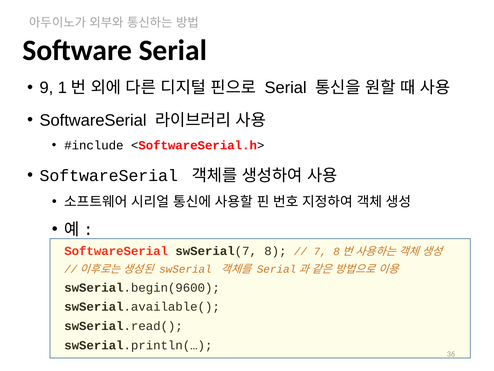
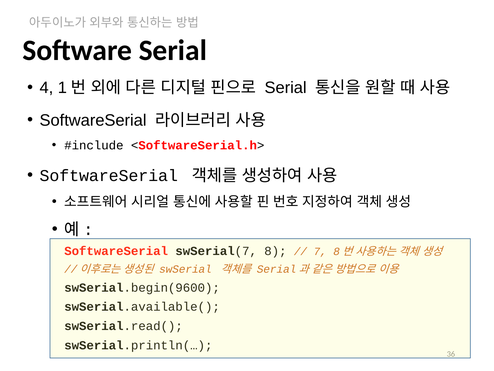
9: 9 -> 4 (46, 88)
